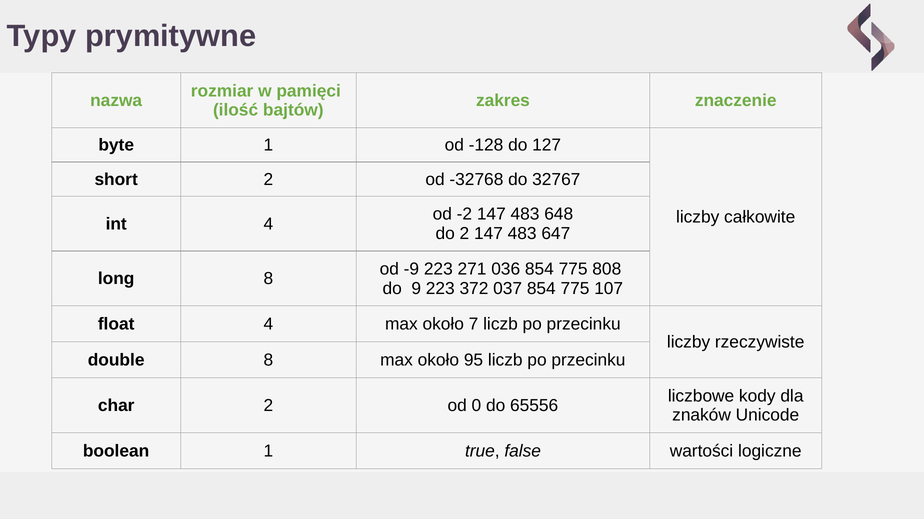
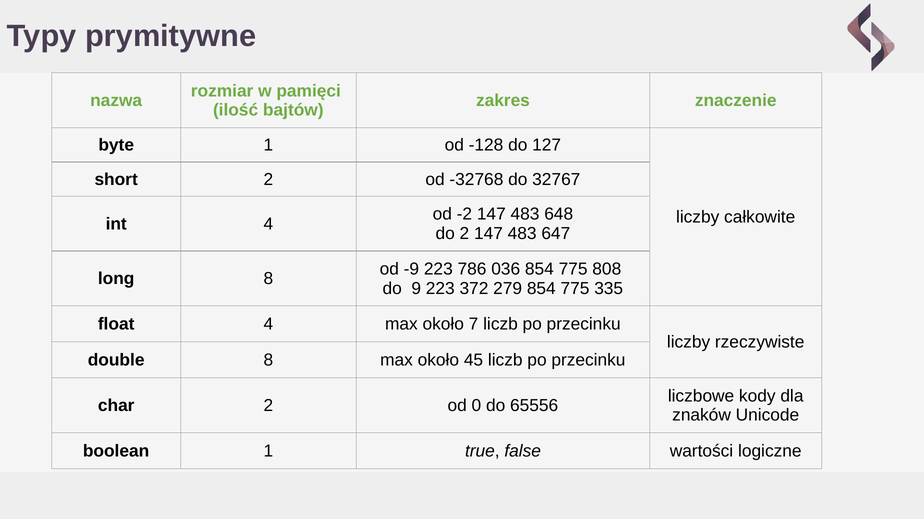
271: 271 -> 786 (472, 269)
037: 037 -> 279 (508, 289)
107: 107 -> 335 (609, 289)
95: 95 -> 45 (474, 361)
